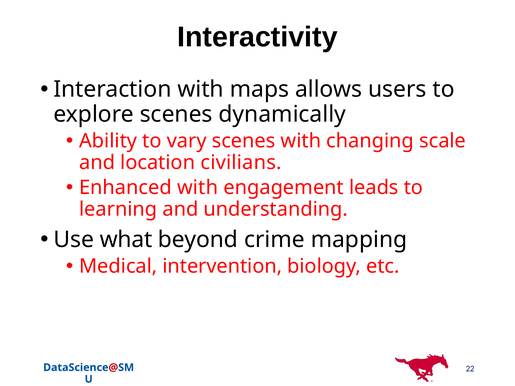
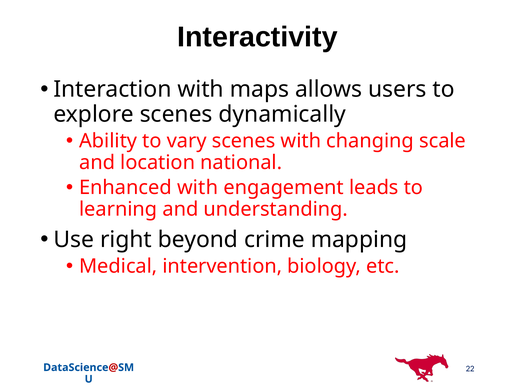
civilians: civilians -> national (241, 163)
what: what -> right (126, 240)
